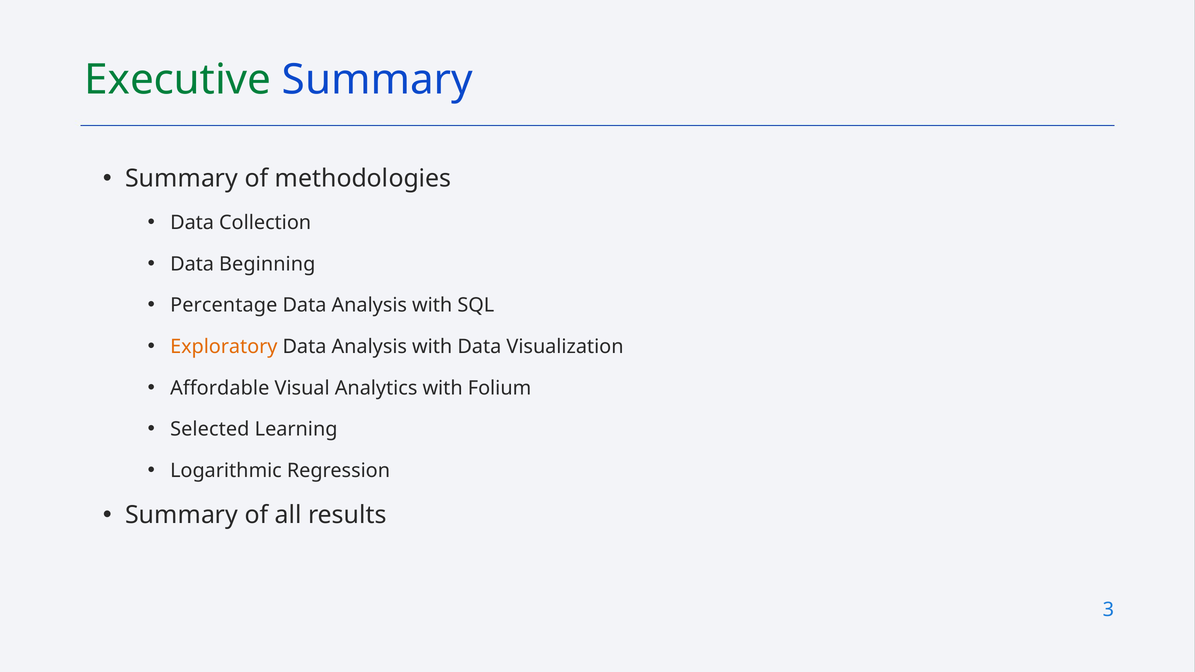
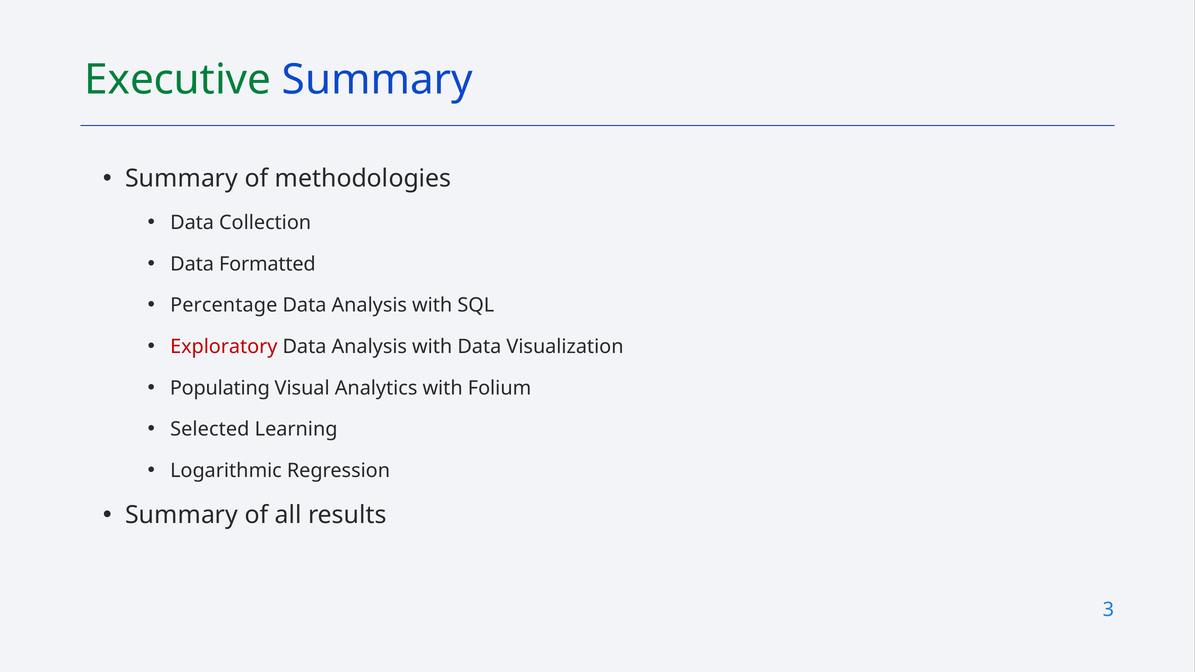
Beginning: Beginning -> Formatted (267, 264)
Exploratory colour: orange -> red (224, 347)
Affordable: Affordable -> Populating (220, 388)
